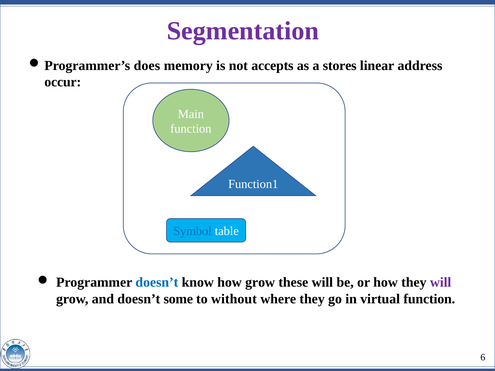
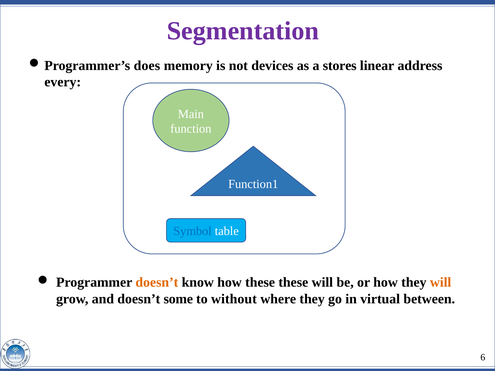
accepts: accepts -> devices (272, 66)
occur: occur -> every (63, 82)
doesn’t colour: blue -> orange (157, 282)
how grow: grow -> these (260, 282)
will colour: purple -> orange (441, 282)
virtual function: function -> between (429, 299)
